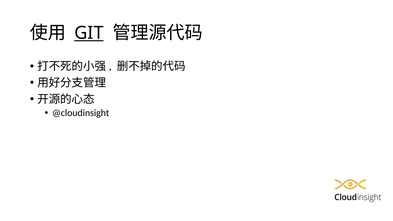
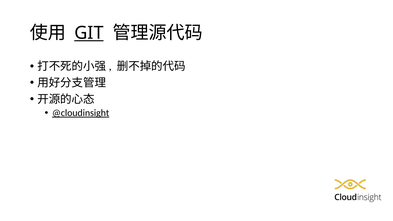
@cloudinsight underline: none -> present (81, 113)
